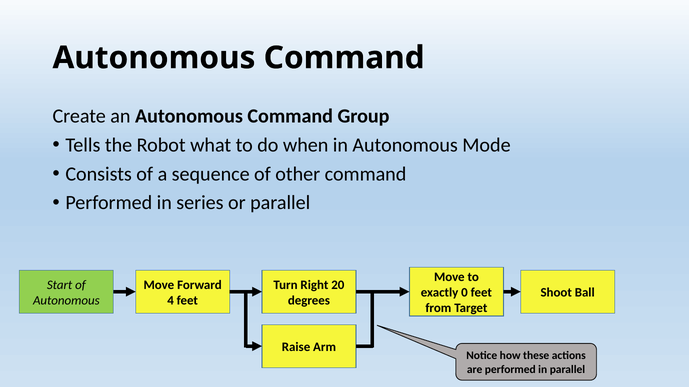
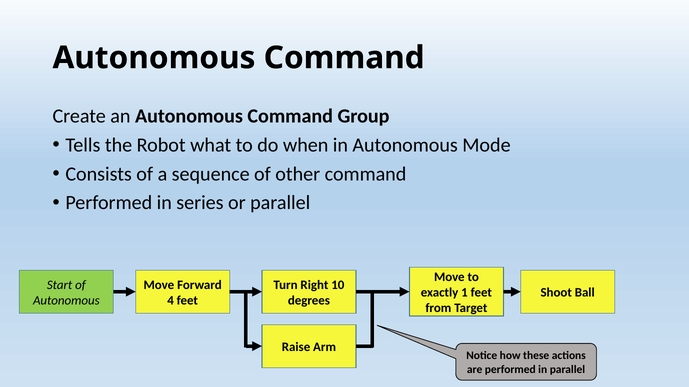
20: 20 -> 10 (338, 285)
0: 0 -> 1 (464, 293)
